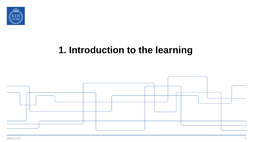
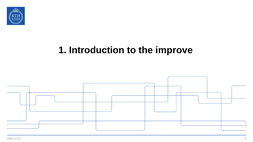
learning: learning -> improve (174, 50)
